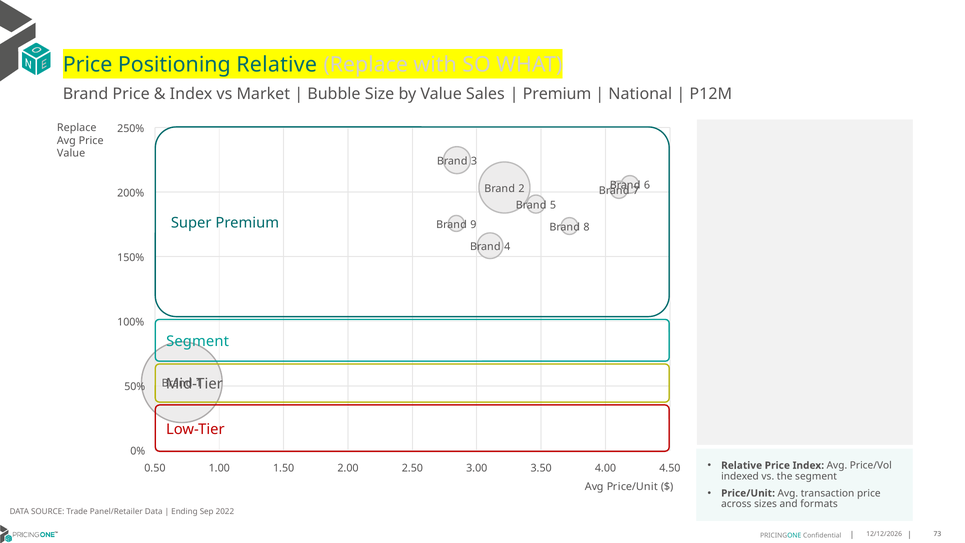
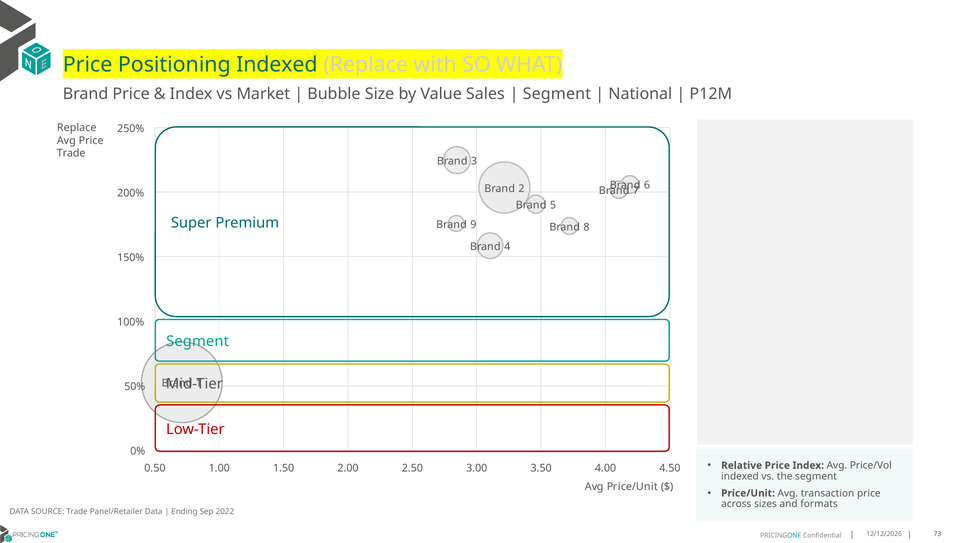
Positioning Relative: Relative -> Indexed (277, 65)
Premium: Premium -> Segment (557, 94)
Value: Value -> Trade (71, 153)
